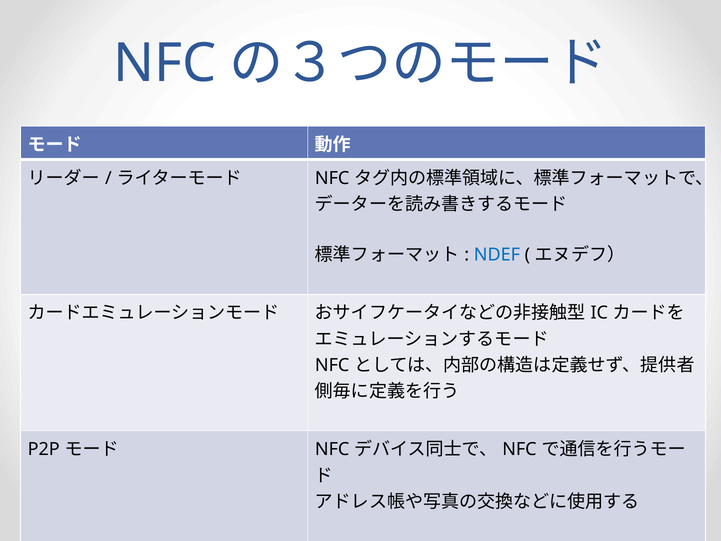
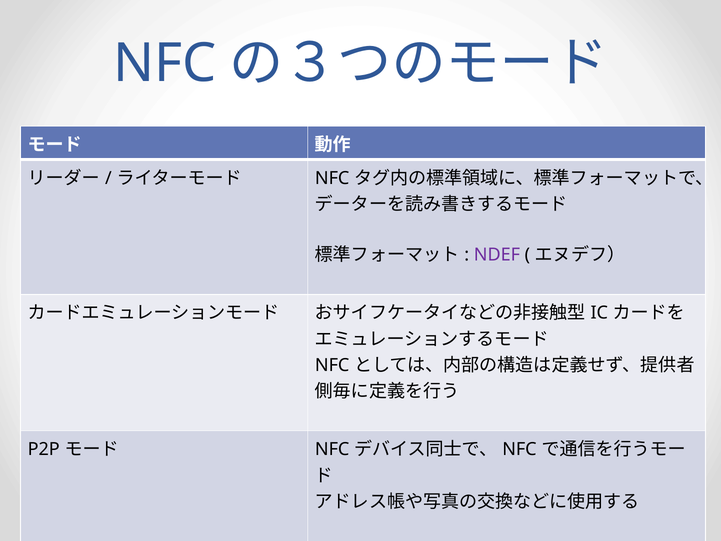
NDEF colour: blue -> purple (497, 255)
